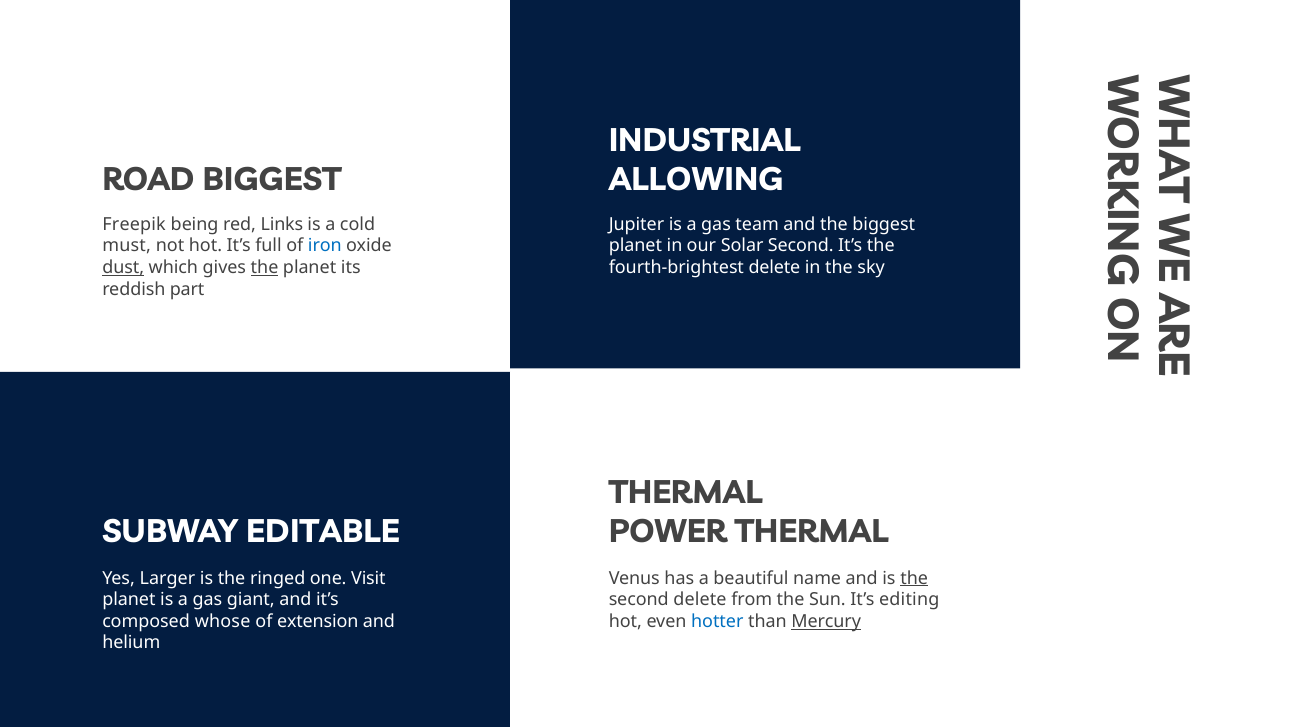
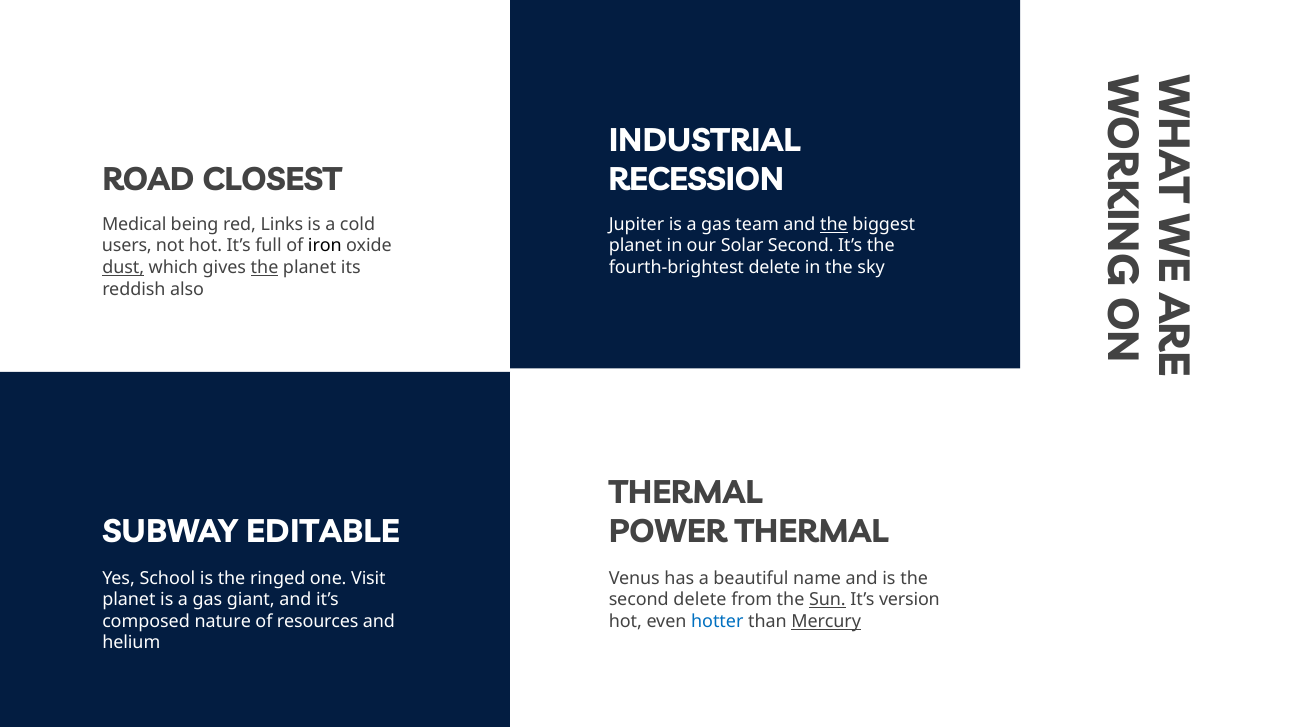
ROAD BIGGEST: BIGGEST -> CLOSEST (272, 180)
ALLOWING: ALLOWING -> RECESSION (696, 180)
Freepik: Freepik -> Medical (134, 224)
the underline: none -> present (834, 224)
must: must -> users (127, 246)
iron colour: blue -> black (325, 246)
part: part -> also (187, 289)
Larger: Larger -> School (167, 578)
the underline: present -> none (914, 578)
Sun underline: none -> present (827, 600)
editing: editing -> version (909, 600)
whose: whose -> nature (223, 622)
extension: extension -> resources (318, 622)
